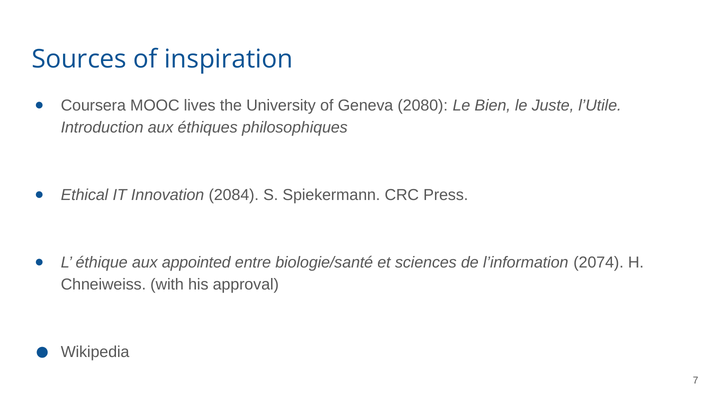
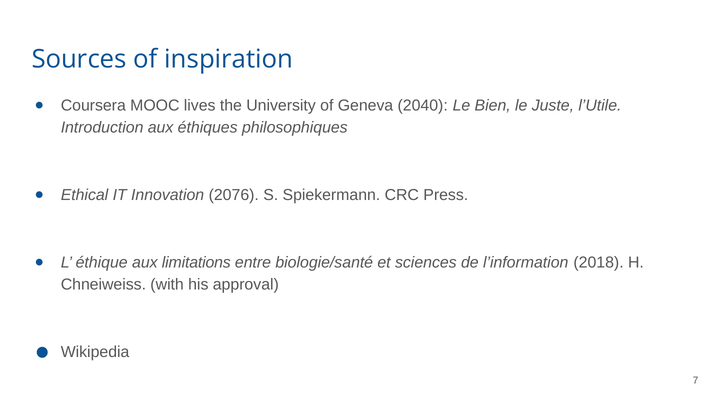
2080: 2080 -> 2040 (423, 106)
2084: 2084 -> 2076 (234, 195)
appointed: appointed -> limitations (196, 263)
2074: 2074 -> 2018 (599, 263)
